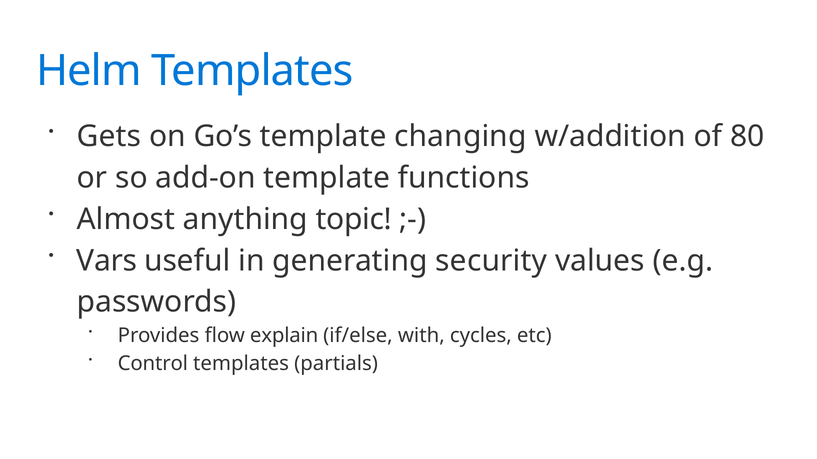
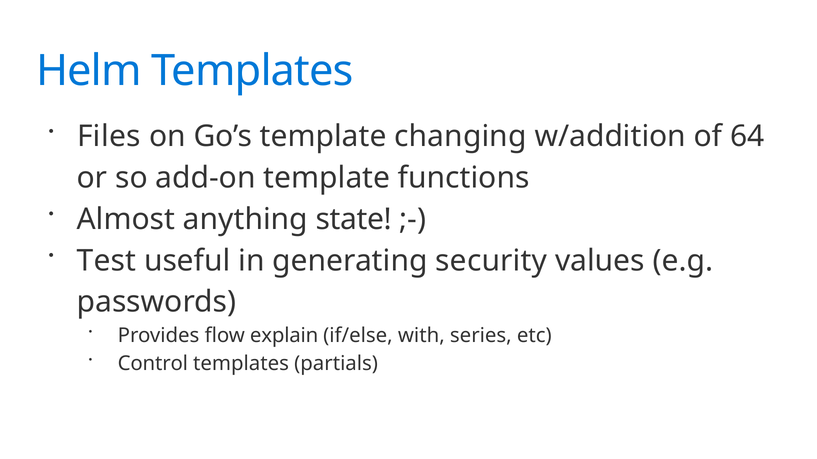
Gets: Gets -> Files (109, 137)
80: 80 -> 64 (747, 137)
topic: topic -> state (354, 219)
Vars: Vars -> Test (106, 261)
cycles: cycles -> series (481, 336)
